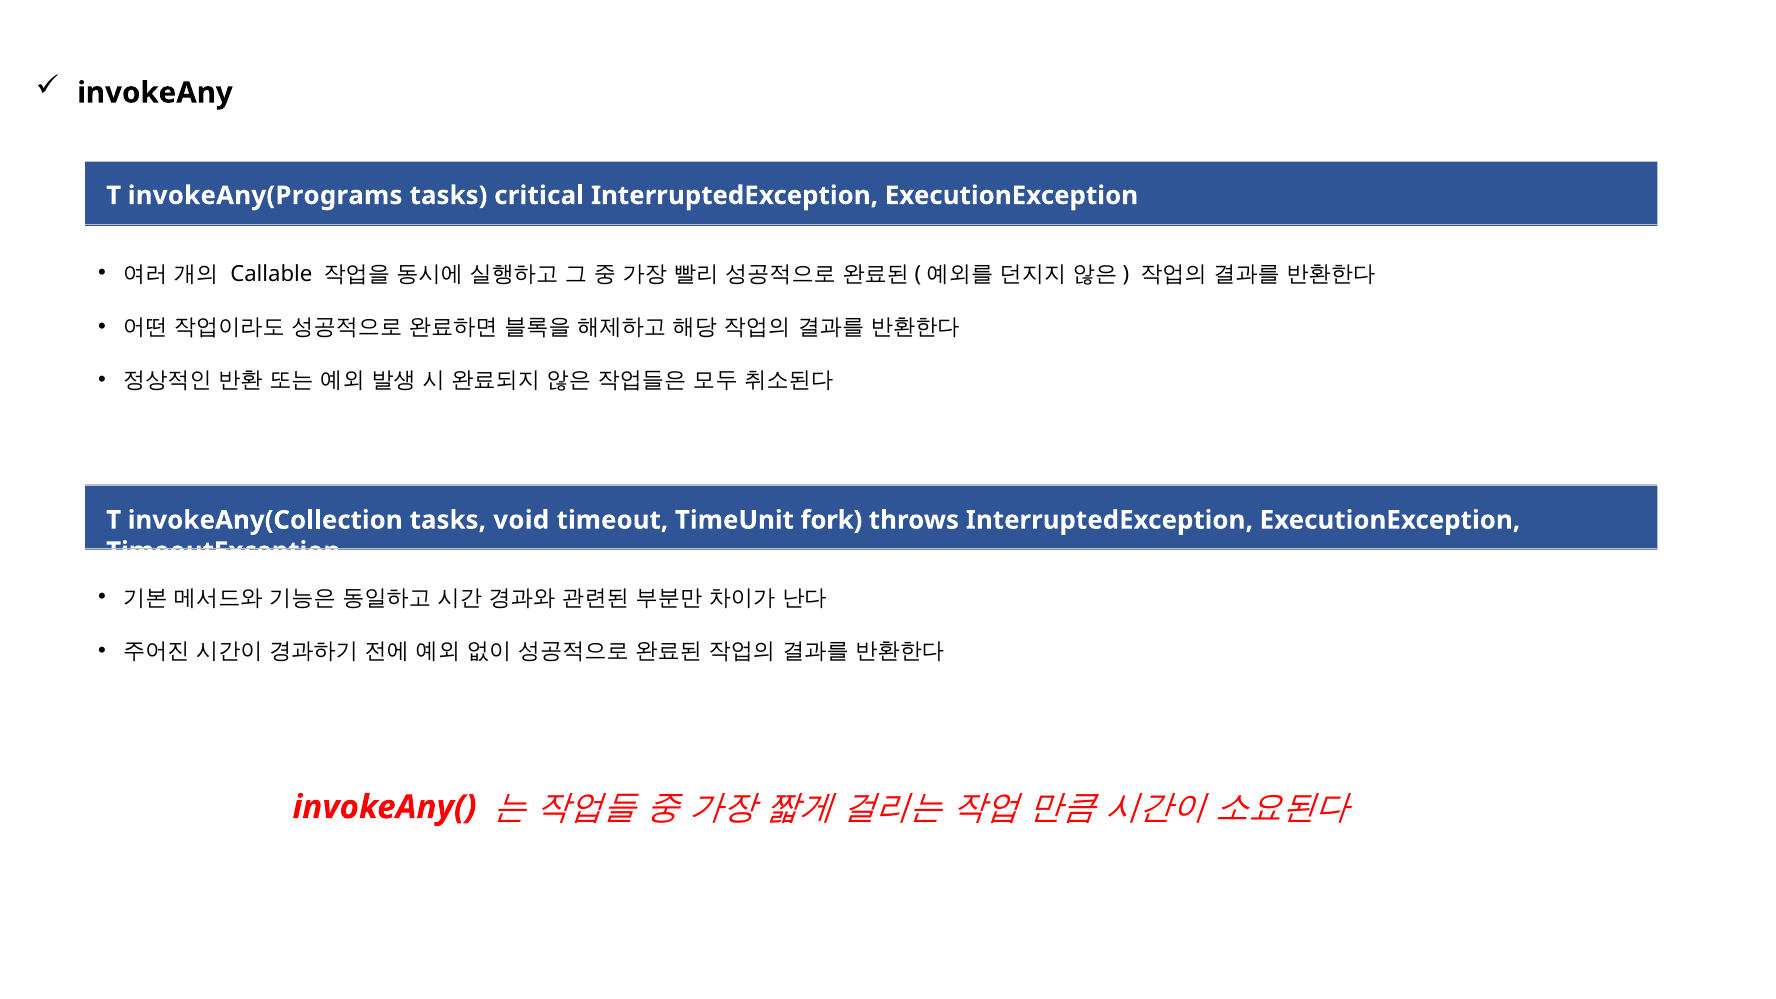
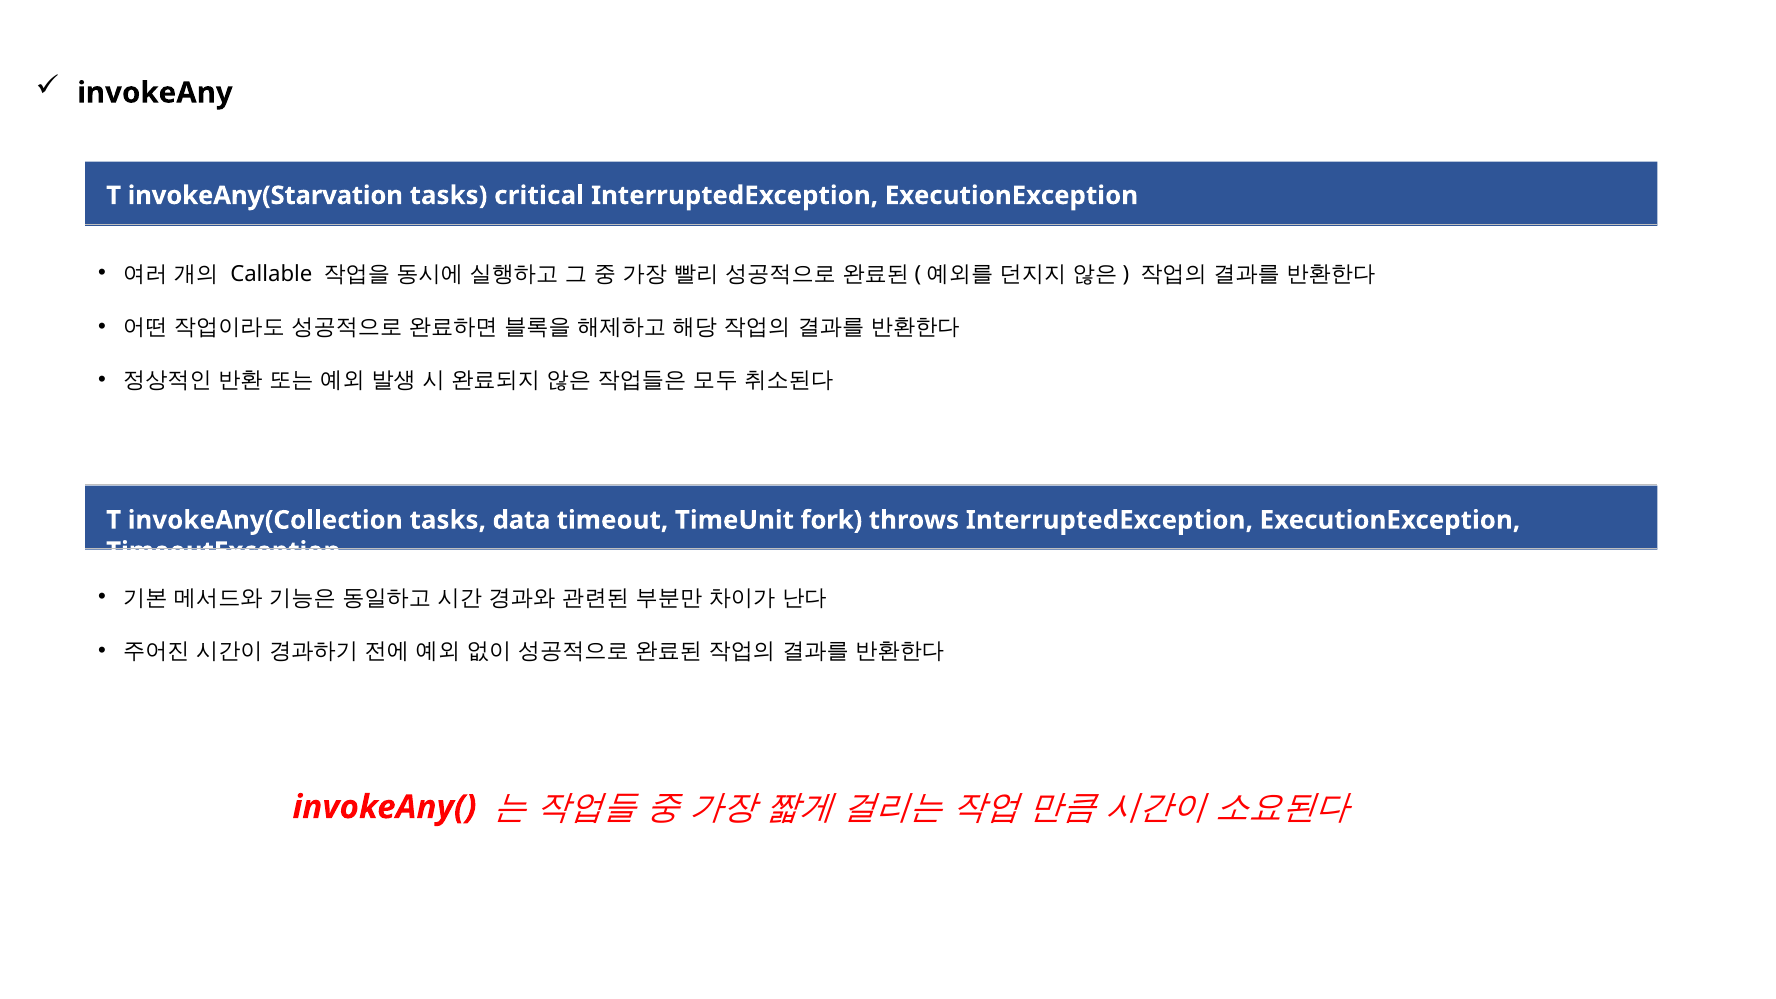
invokeAny(Programs: invokeAny(Programs -> invokeAny(Starvation (265, 196)
void: void -> data (521, 520)
